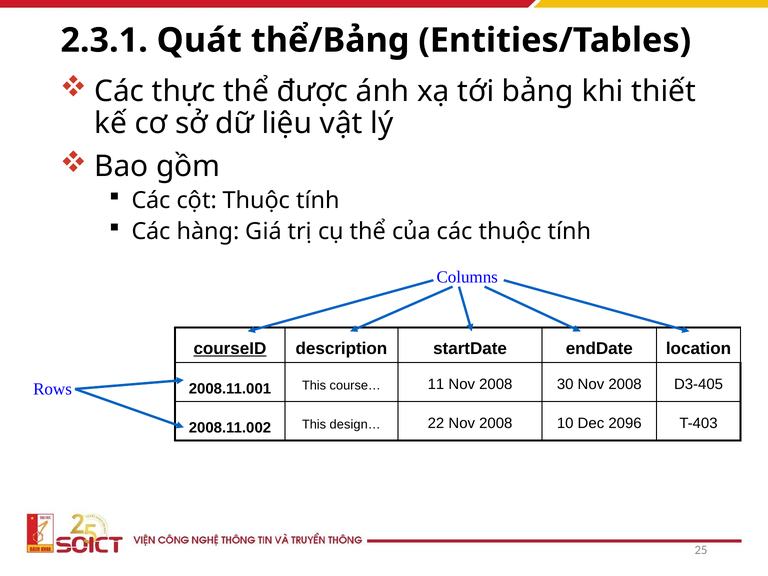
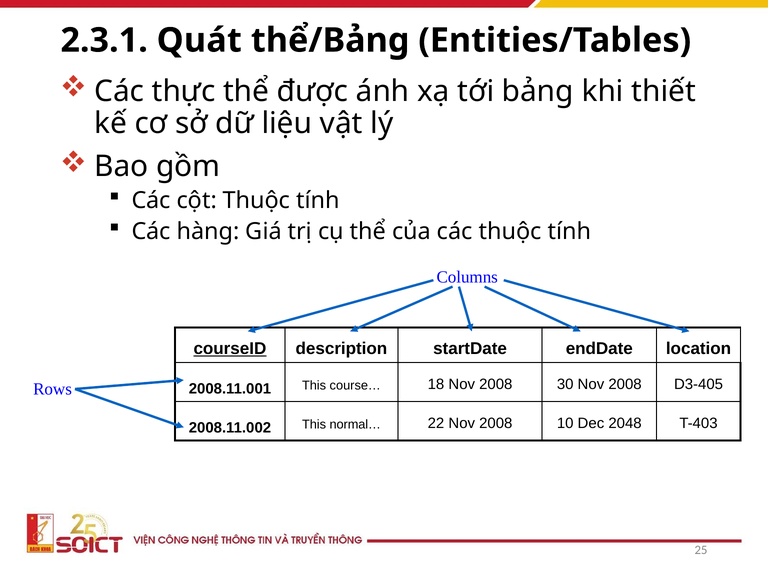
11: 11 -> 18 (436, 384)
design…: design… -> normal… (355, 425)
2096: 2096 -> 2048 (625, 423)
